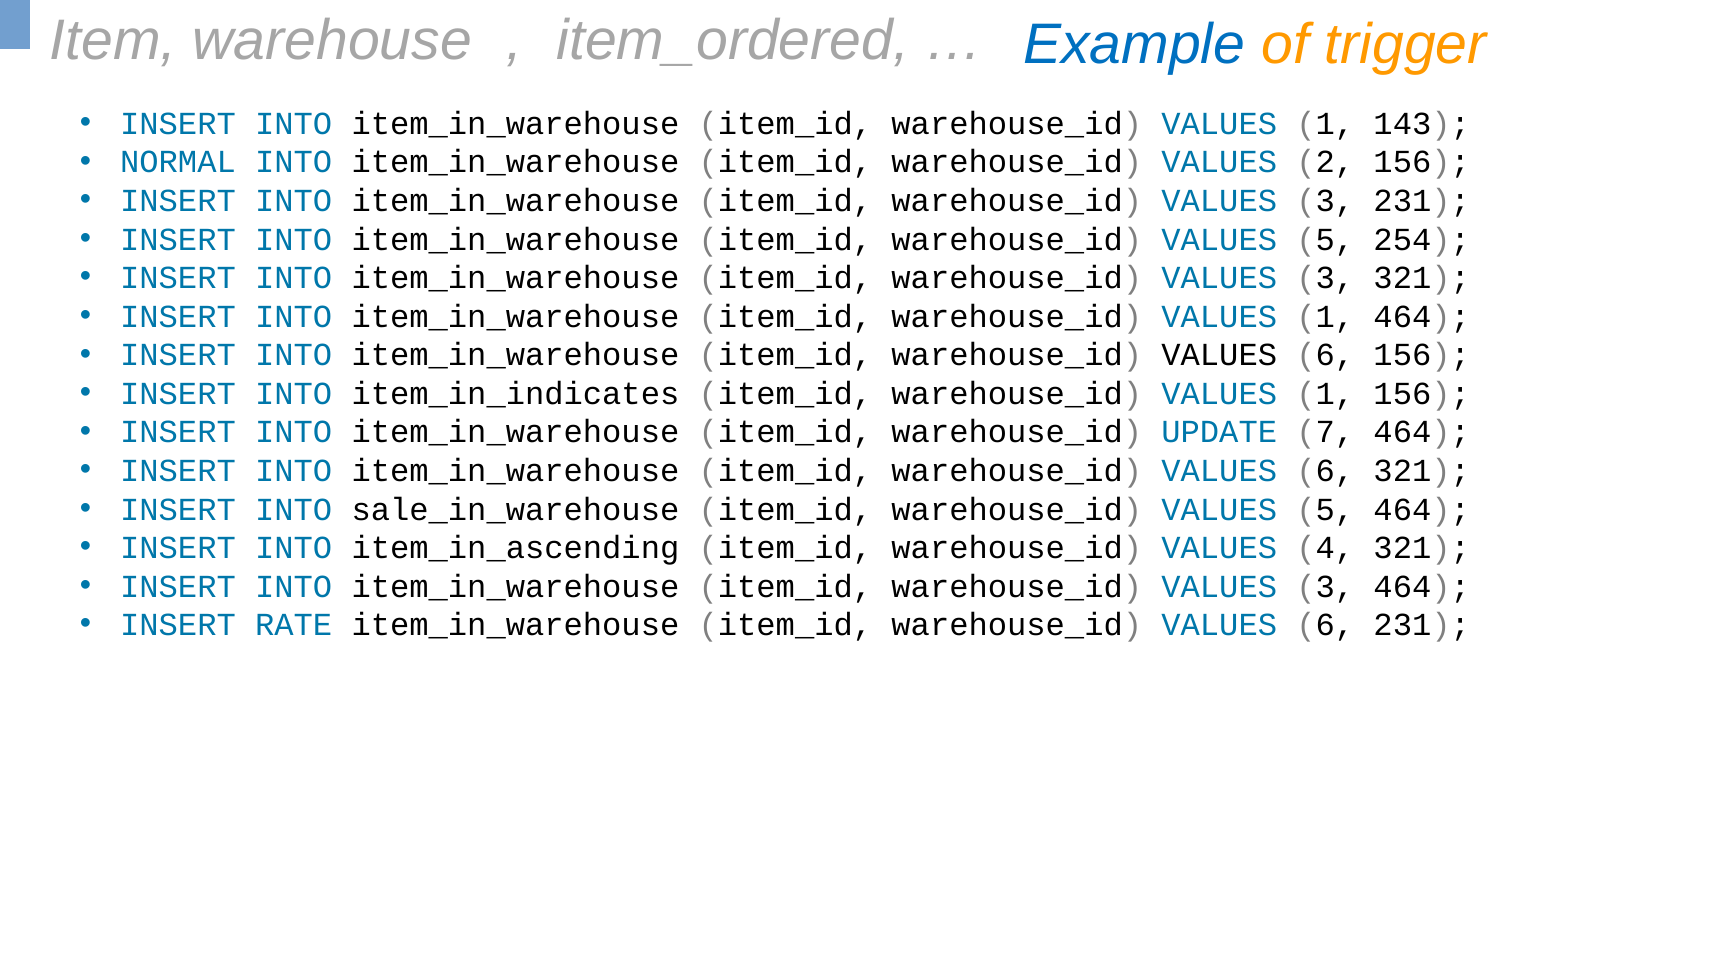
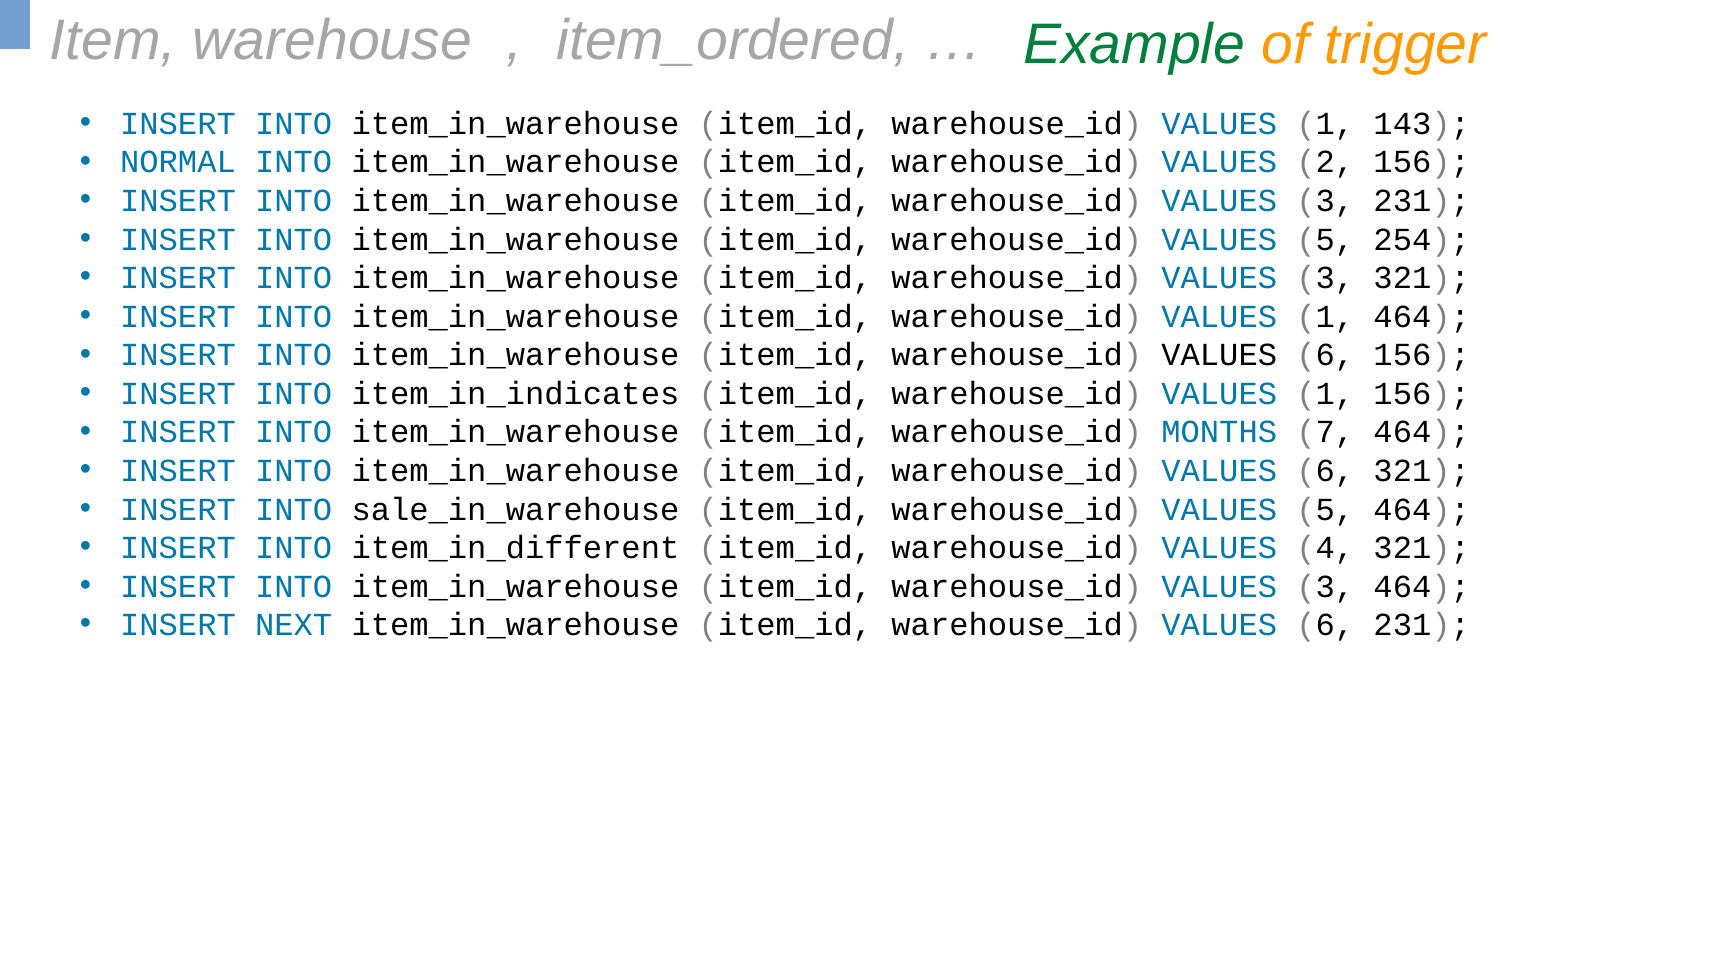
Example colour: blue -> green (1134, 45)
UPDATE: UPDATE -> MONTHS (1219, 432)
item_in_ascending: item_in_ascending -> item_in_different (515, 548)
RATE: RATE -> NEXT (294, 625)
